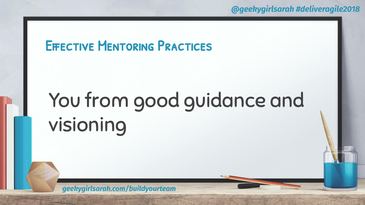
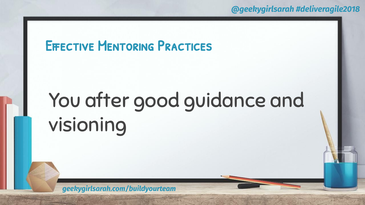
from: from -> after (107, 101)
